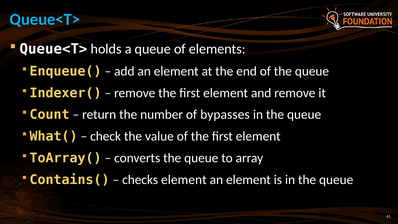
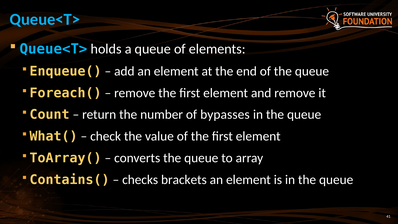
Queue<T> colour: white -> light blue (54, 49)
Indexer(: Indexer( -> Foreach( (66, 93)
checks element: element -> brackets (184, 180)
